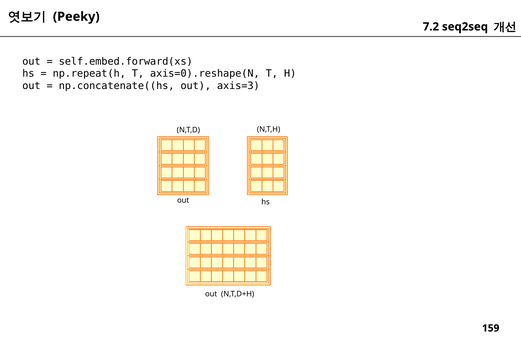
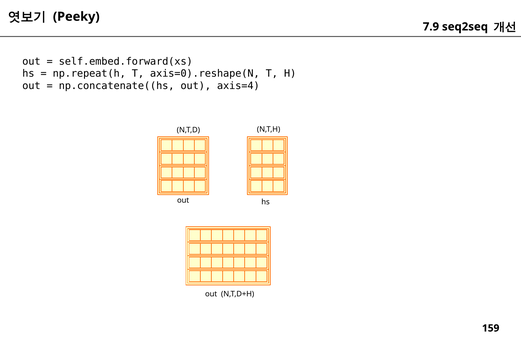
7.2: 7.2 -> 7.9 (431, 27)
axis=3: axis=3 -> axis=4 (238, 86)
